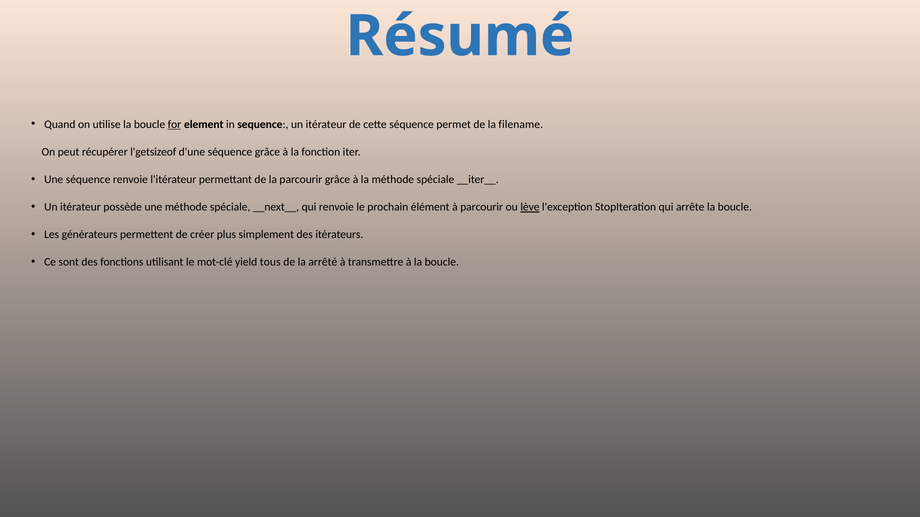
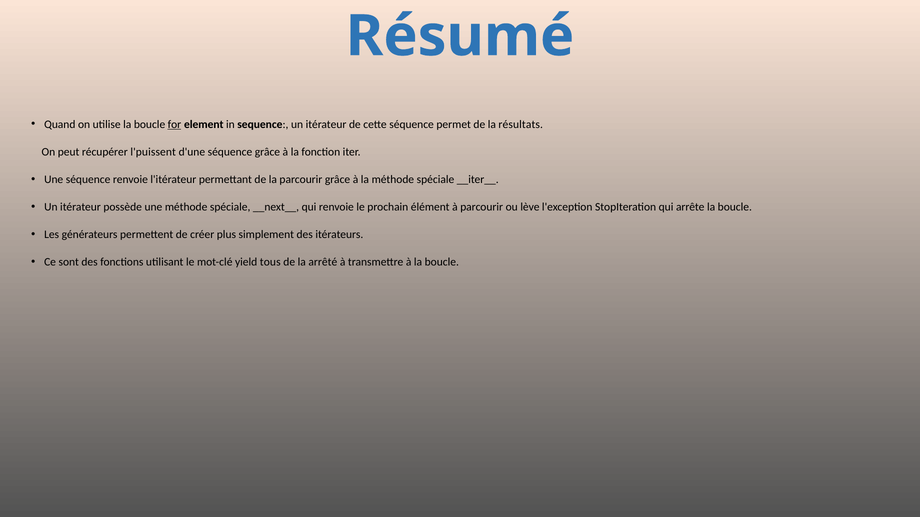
filename: filename -> résultats (521, 124)
l'getsizeof: l'getsizeof -> l'puissent (153, 152)
lève underline: present -> none (530, 207)
